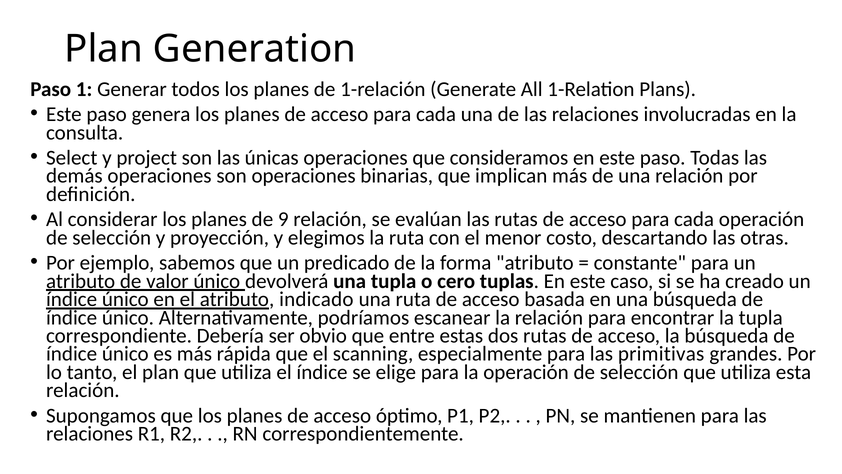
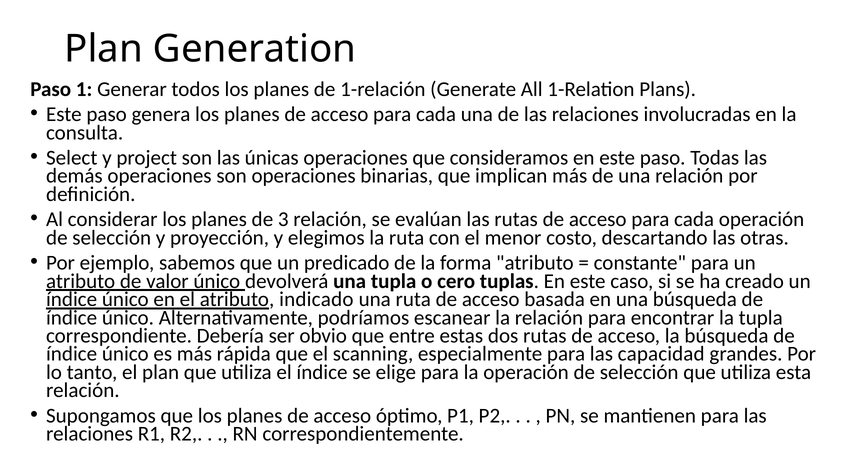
9: 9 -> 3 (283, 219)
primitivas: primitivas -> capacidad (661, 354)
